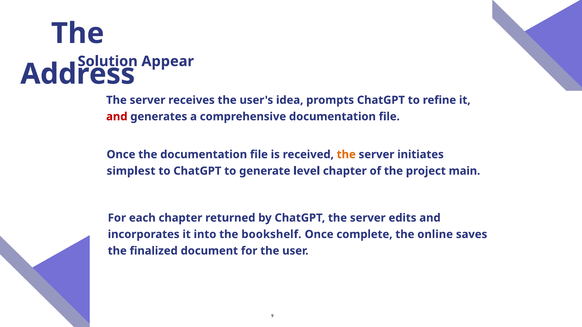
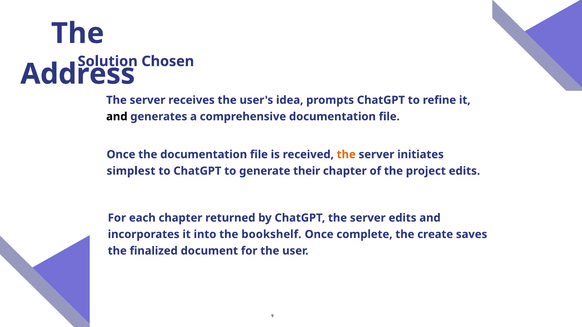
Appear: Appear -> Chosen (168, 61)
and colour: red -> black (117, 117)
level: level -> their (307, 171)
project main: main -> edits (464, 171)
online: online -> create (435, 235)
